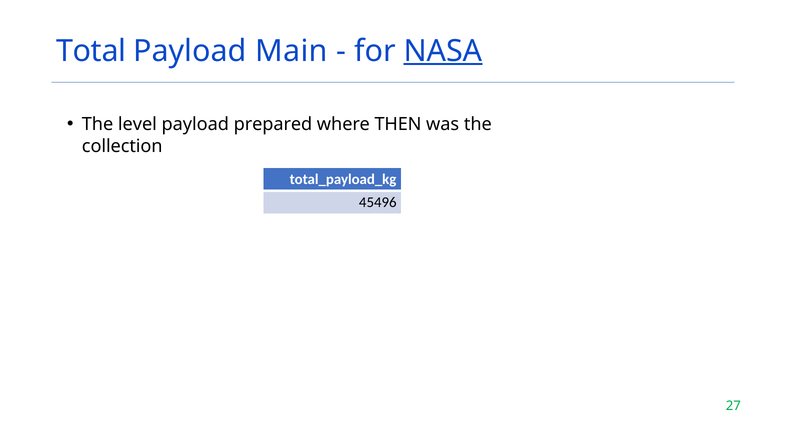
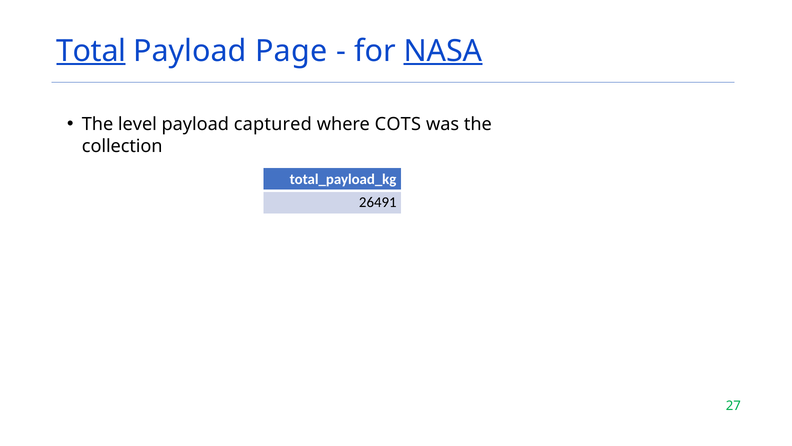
Total underline: none -> present (91, 51)
Main: Main -> Page (291, 51)
prepared: prepared -> captured (273, 124)
THEN: THEN -> COTS (398, 124)
45496: 45496 -> 26491 (378, 202)
